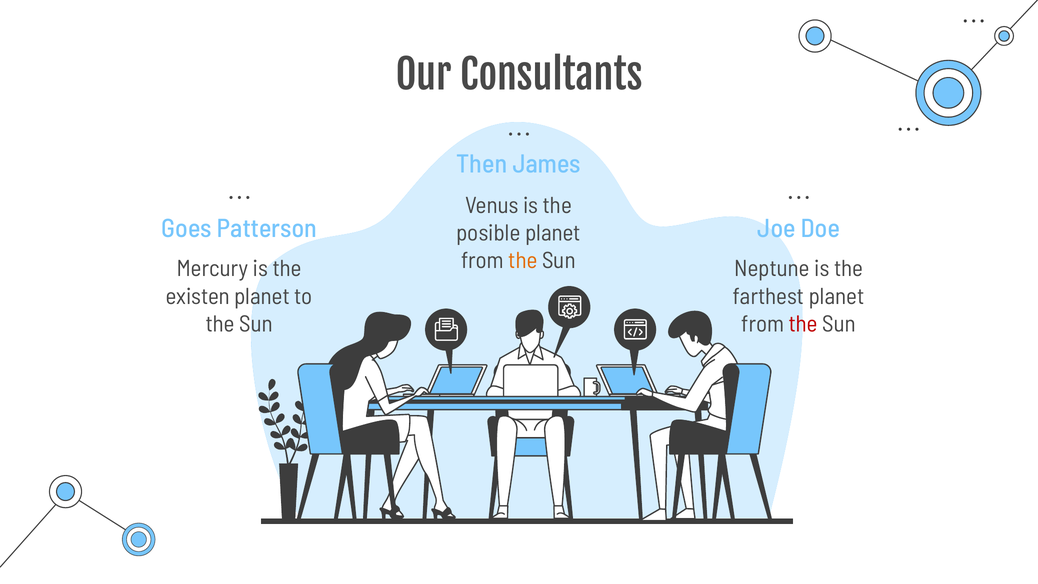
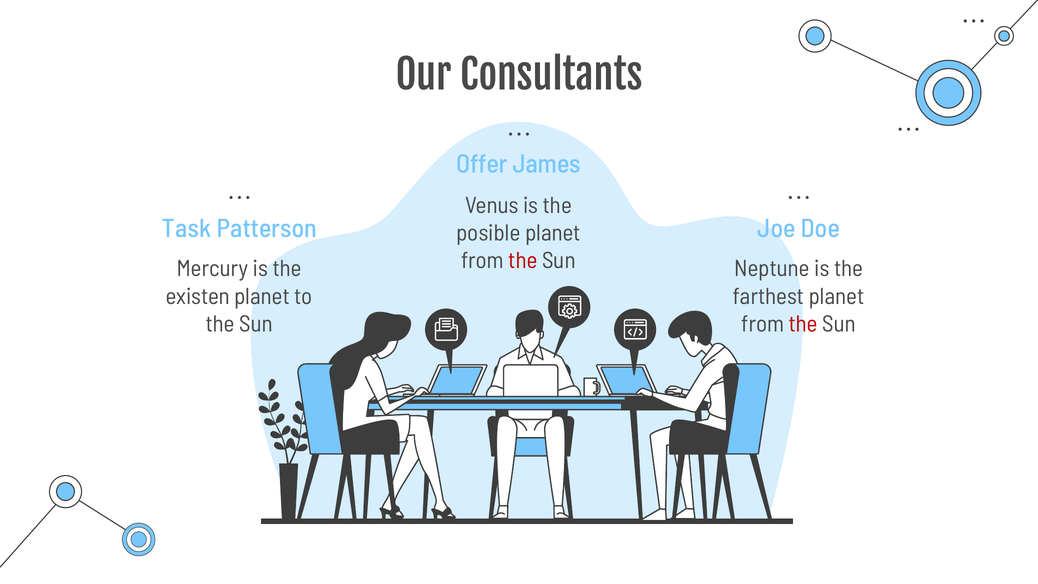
Then: Then -> Offer (482, 164)
Goes: Goes -> Task (186, 229)
the colour: orange -> red (523, 261)
